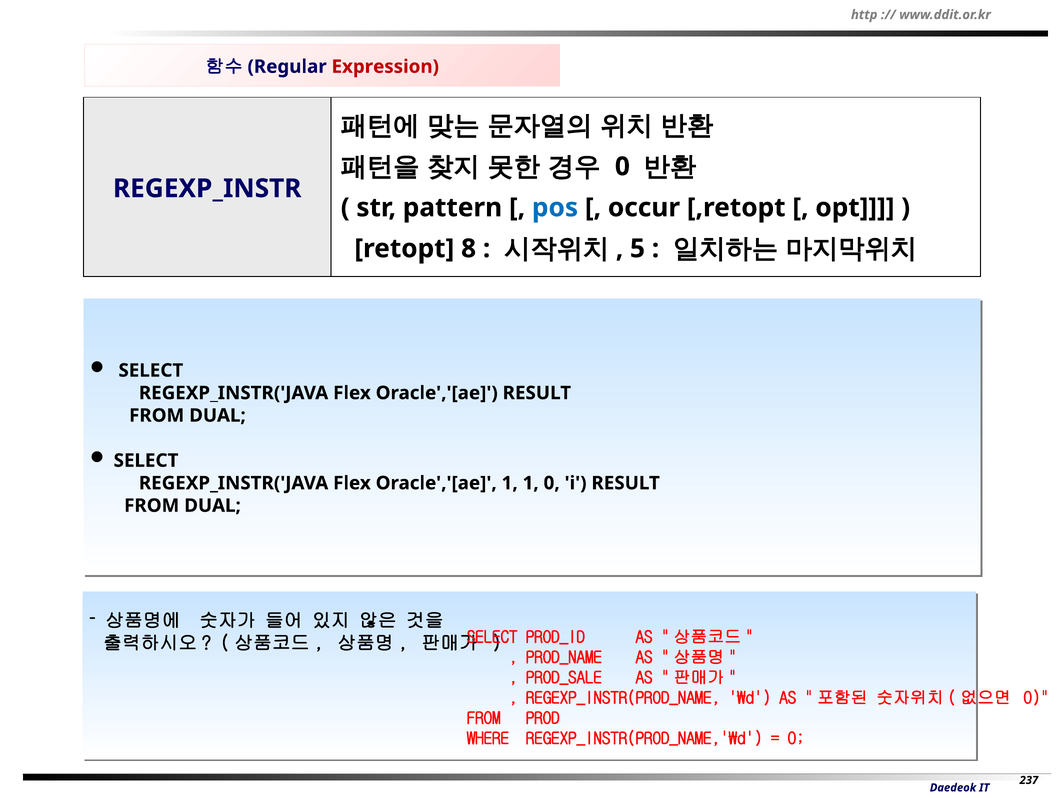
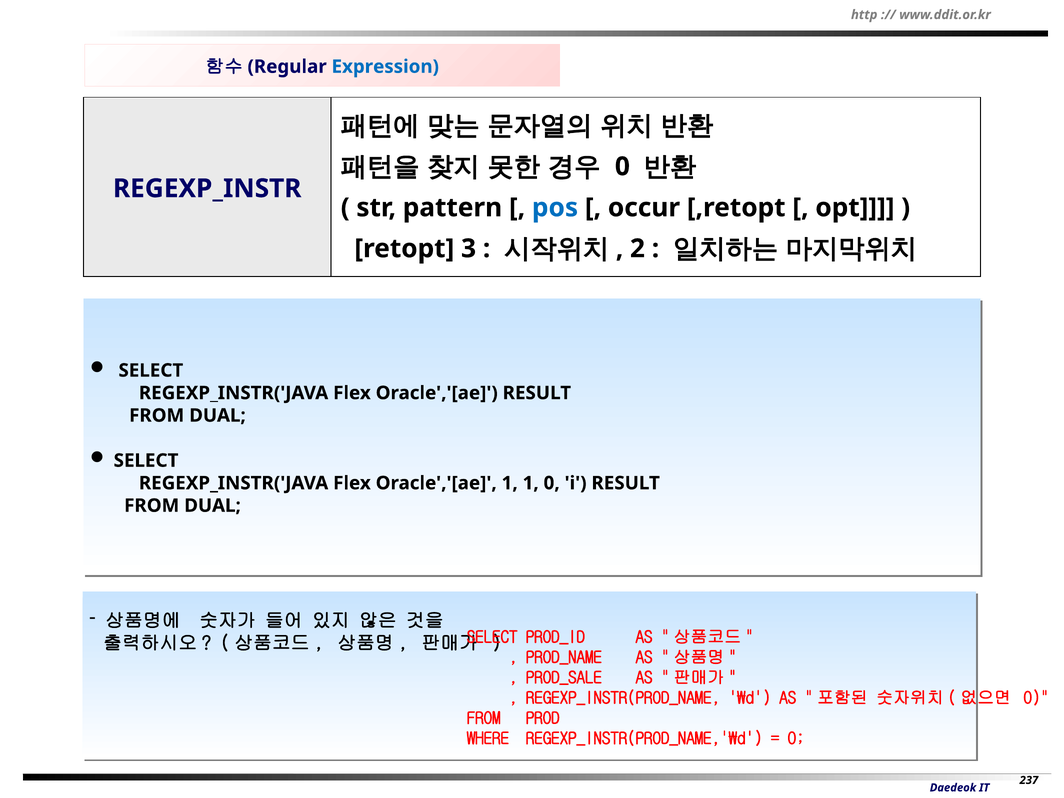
Expression colour: red -> blue (385, 67)
8: 8 -> 3 (469, 249)
5: 5 -> 2 (637, 249)
